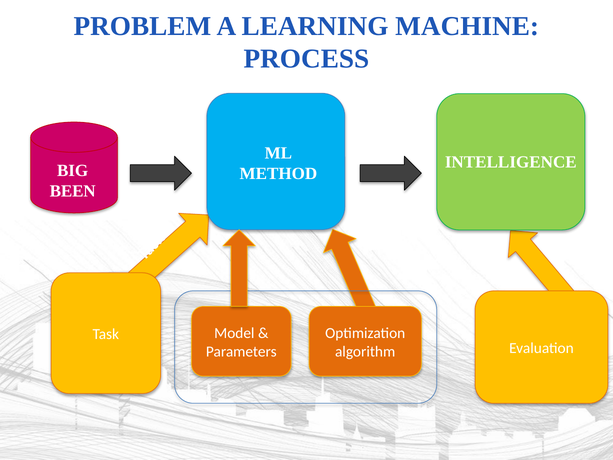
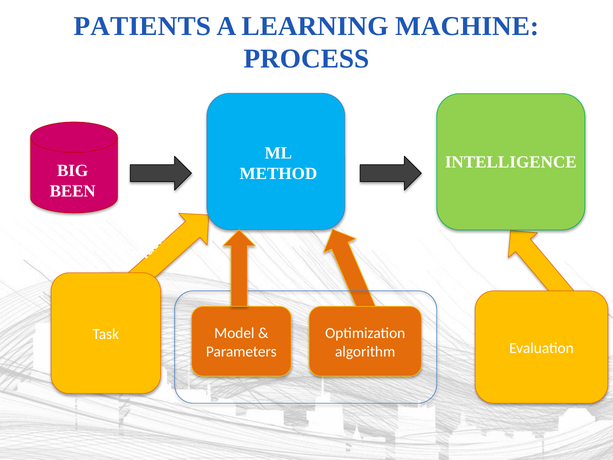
PROBLEM: PROBLEM -> PATIENTS (142, 26)
